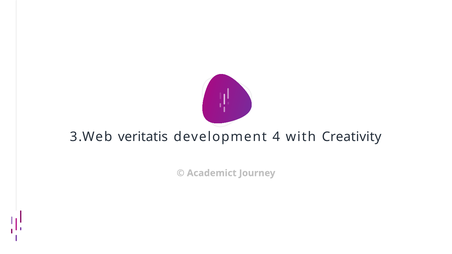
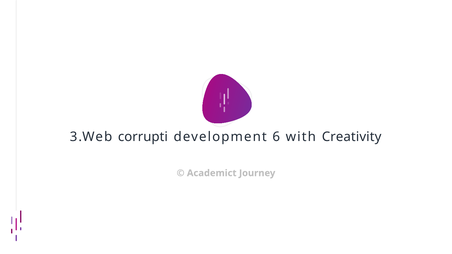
veritatis: veritatis -> corrupti (143, 137)
4: 4 -> 6 (276, 137)
